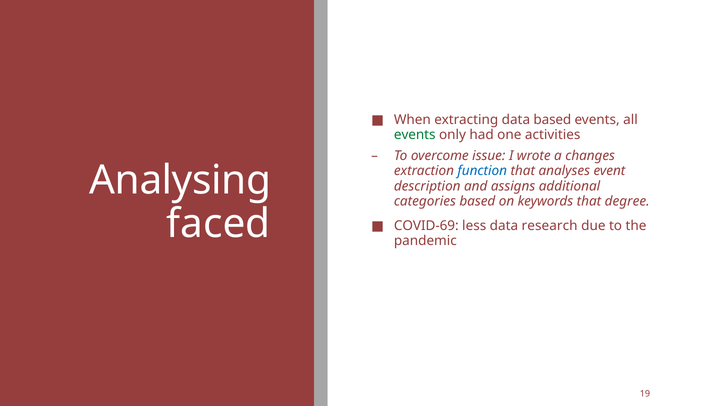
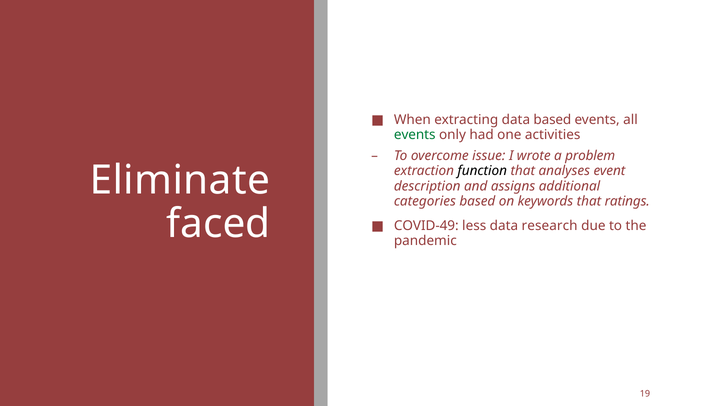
changes: changes -> problem (590, 156)
function colour: blue -> black (482, 171)
Analysing: Analysing -> Eliminate (180, 181)
degree: degree -> ratings (627, 201)
COVID-69: COVID-69 -> COVID-49 (426, 226)
